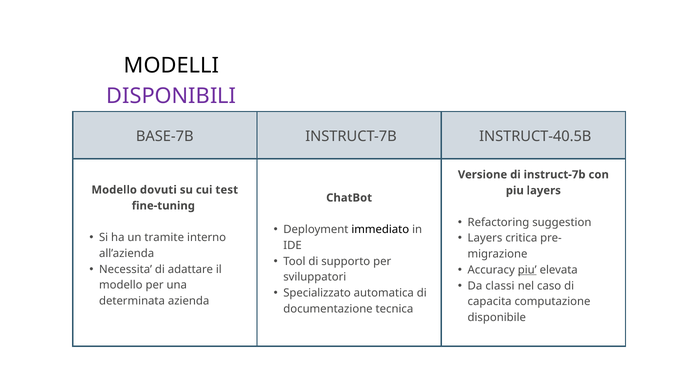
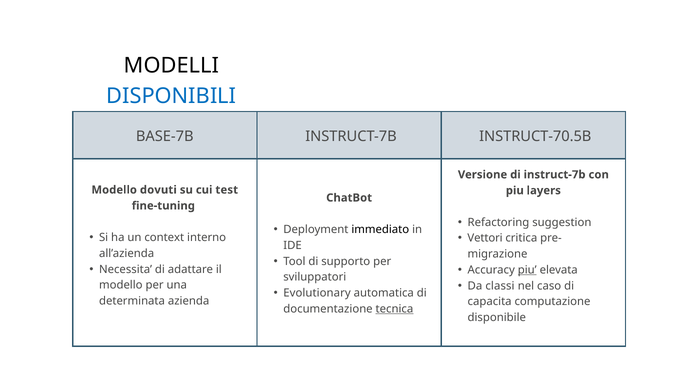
DISPONIBILI colour: purple -> blue (171, 96)
INSTRUCT-40.5B: INSTRUCT-40.5B -> INSTRUCT-70.5B (535, 136)
tramite: tramite -> context (164, 238)
Layers: Layers -> Vettori (485, 238)
Specializzato: Specializzato -> Evolutionary (317, 293)
tecnica underline: none -> present (394, 309)
